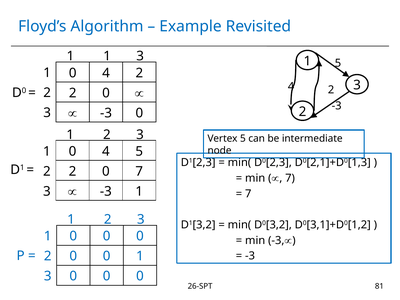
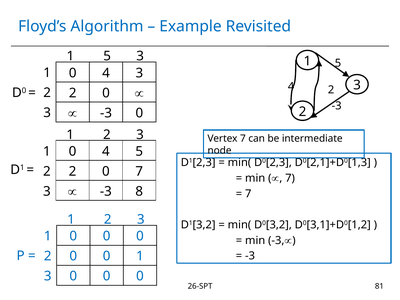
1: 1 -> 5 (107, 56)
0 2: 2 -> 3 (139, 73)
Vertex 5: 5 -> 7 (243, 139)
-3 1: 1 -> 8 (139, 191)
